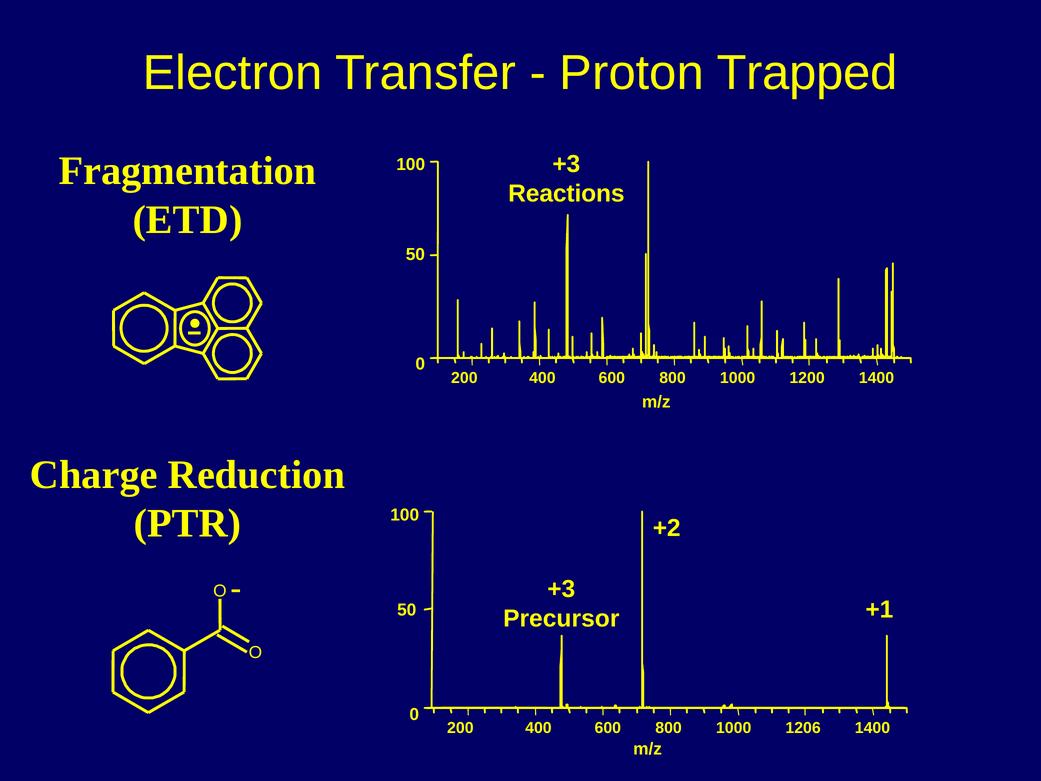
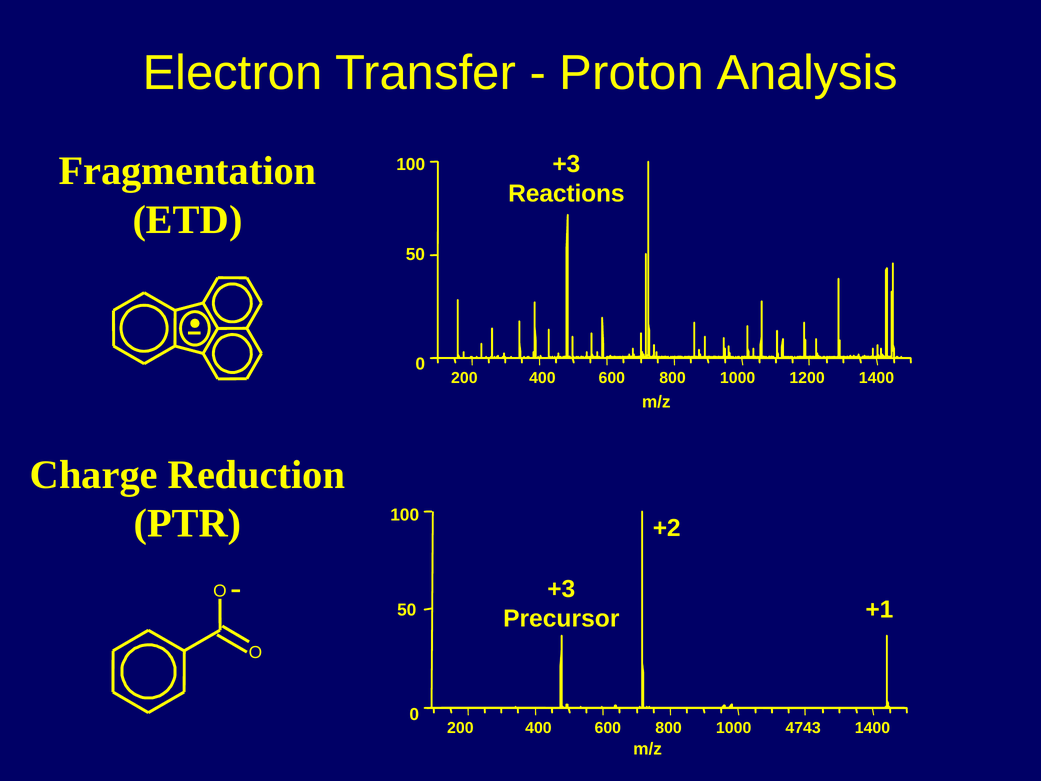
Trapped: Trapped -> Analysis (807, 73)
1206: 1206 -> 4743 (803, 728)
